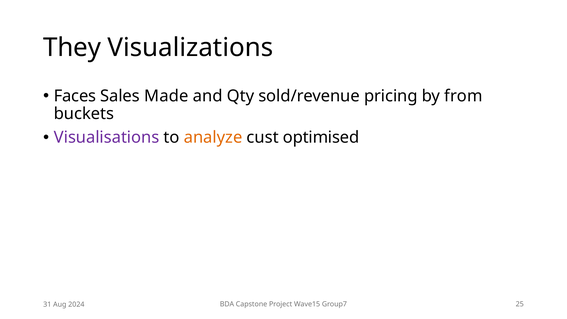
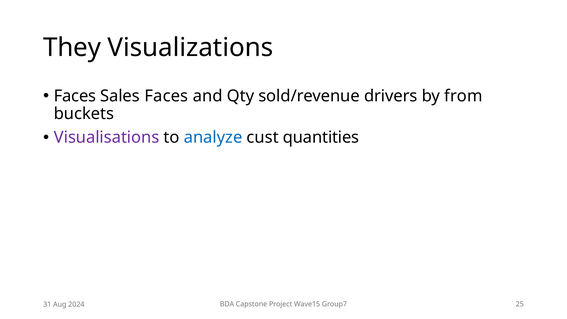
Sales Made: Made -> Faces (166, 96)
pricing: pricing -> drivers (391, 96)
analyze colour: orange -> blue (213, 138)
optimised: optimised -> quantities (321, 138)
